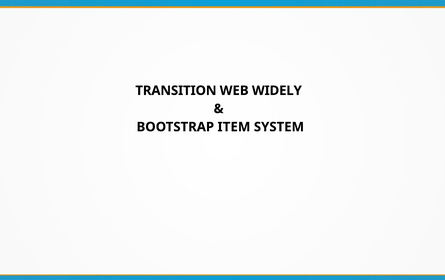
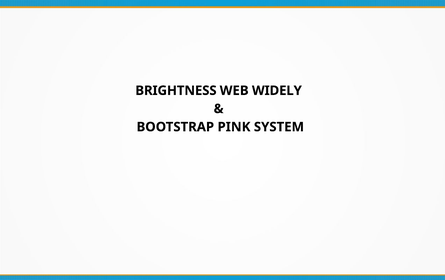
TRANSITION: TRANSITION -> BRIGHTNESS (176, 91)
ITEM: ITEM -> PINK (234, 127)
